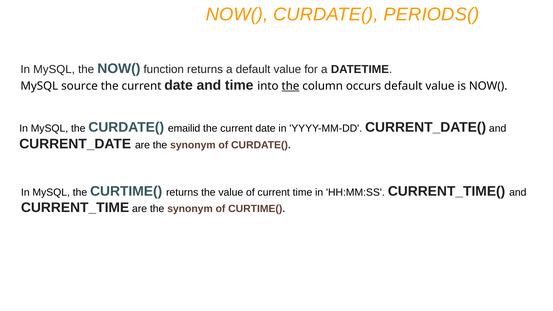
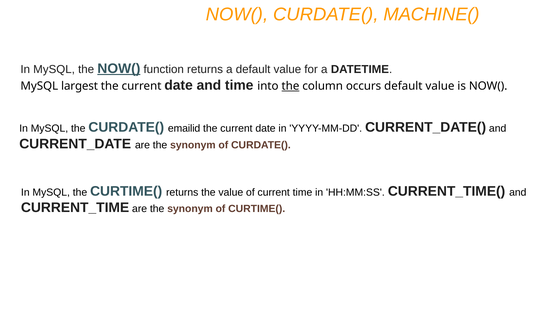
PERIODS(: PERIODS( -> MACHINE( (432, 14)
NOW( underline: none -> present (119, 69)
source: source -> largest (80, 86)
